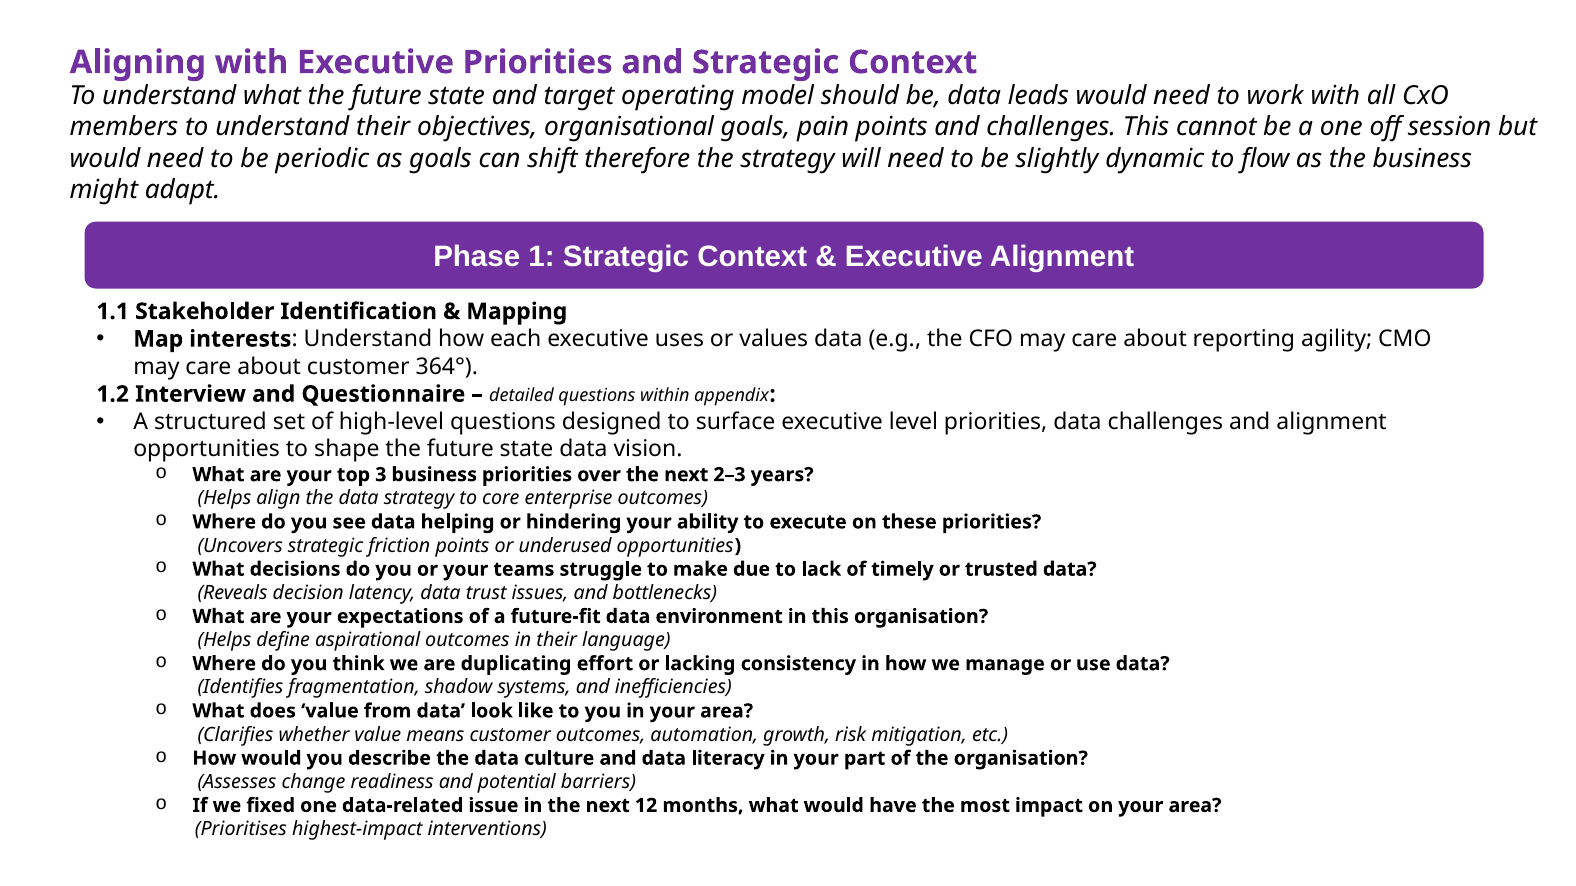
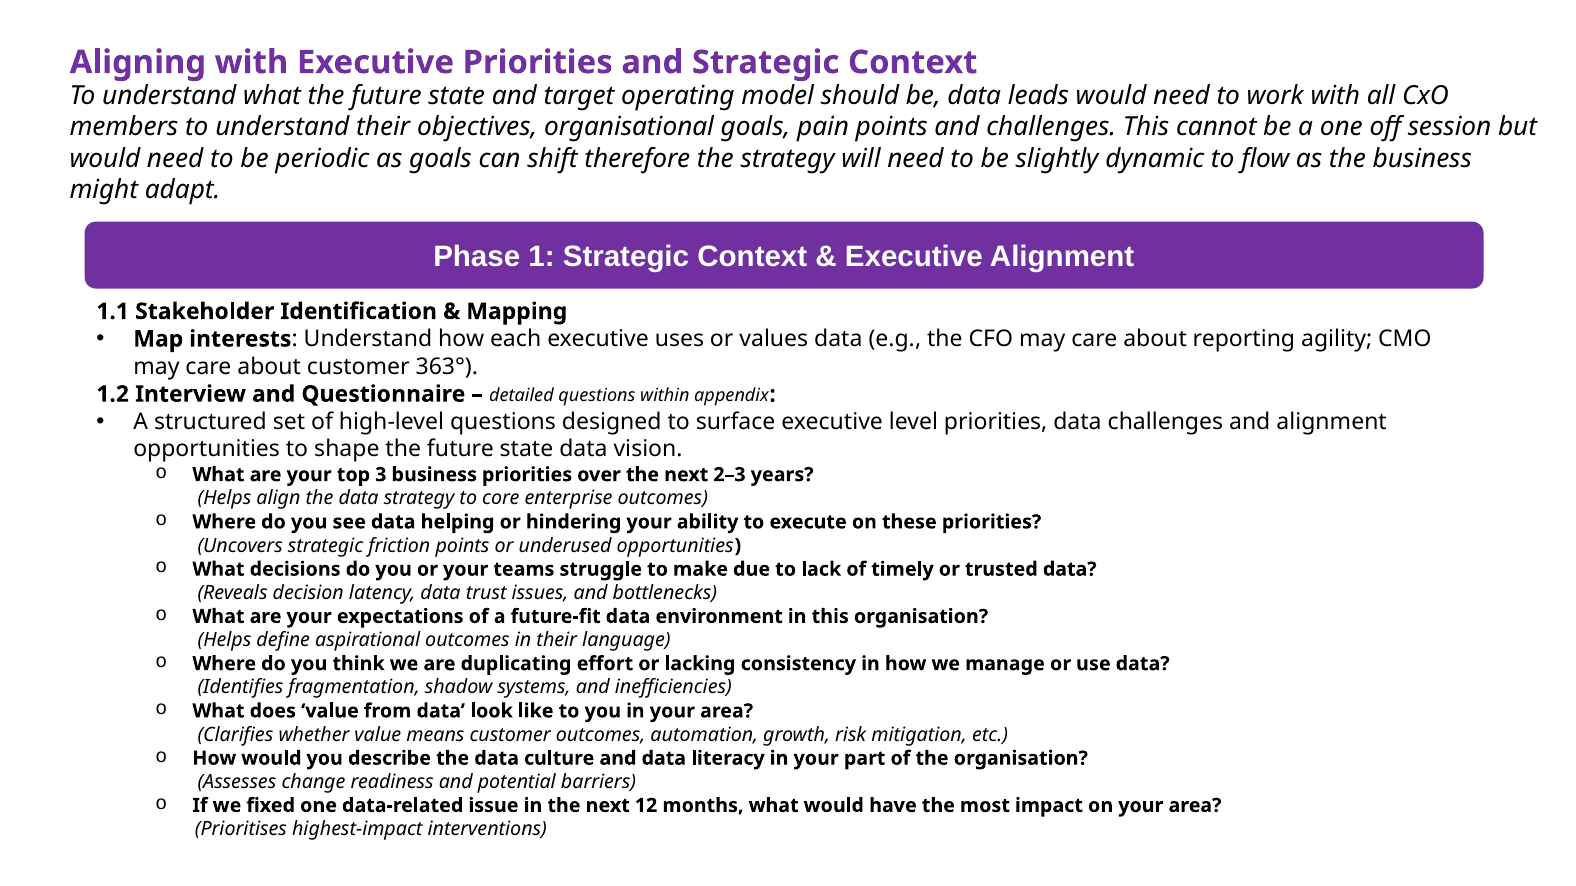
364°: 364° -> 363° (447, 367)
